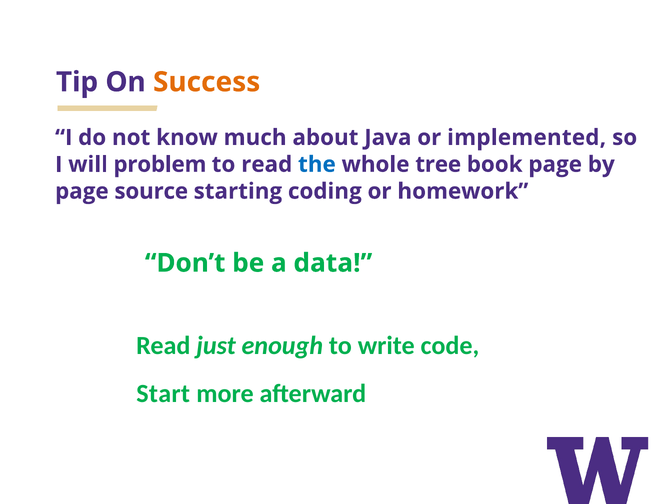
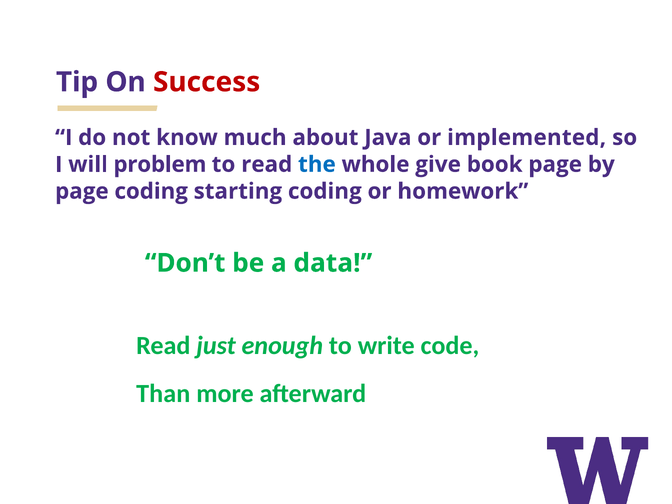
Success colour: orange -> red (207, 82)
tree: tree -> give (438, 164)
page source: source -> coding (151, 191)
Start: Start -> Than (163, 394)
